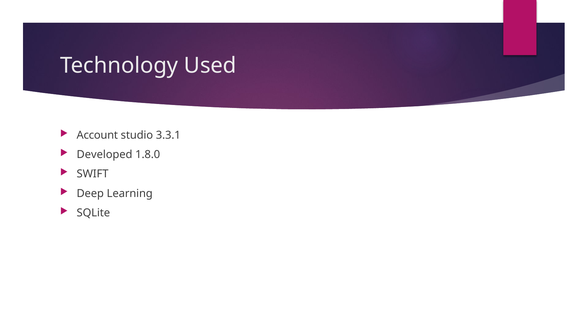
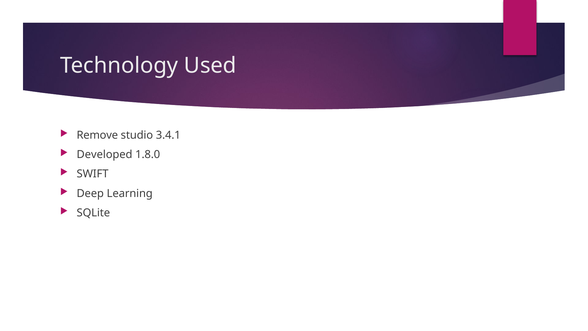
Account: Account -> Remove (97, 135)
3.3.1: 3.3.1 -> 3.4.1 (168, 135)
